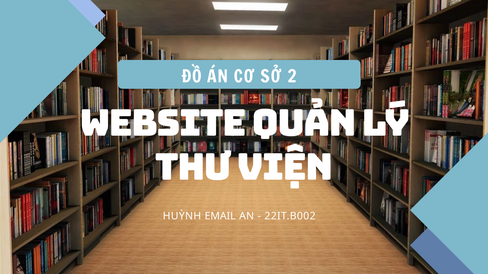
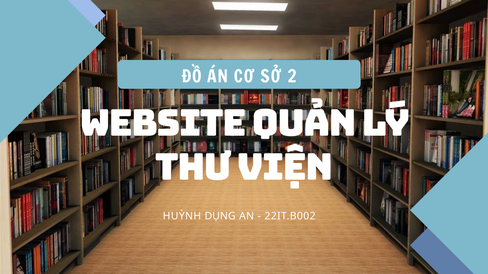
EMAIL: EMAIL -> DỤNG (220, 217)
